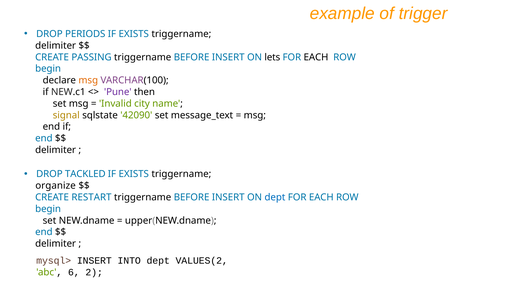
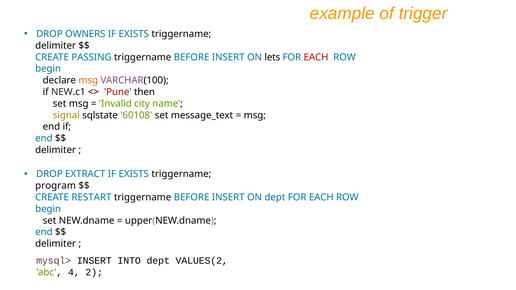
PERIODS: PERIODS -> OWNERS (85, 34)
EACH colour: black -> red (316, 57)
Pune colour: purple -> red (118, 92)
42090: 42090 -> 60108 (136, 115)
TACKLED: TACKLED -> EXTRACT (85, 174)
organize: organize -> program (56, 186)
6: 6 -> 4 (74, 272)
